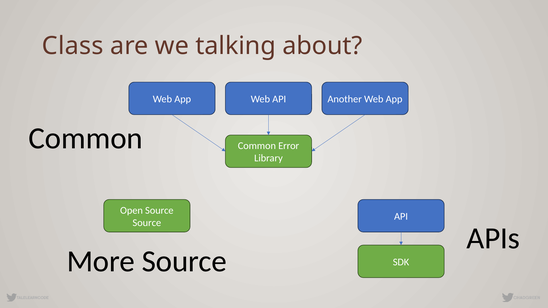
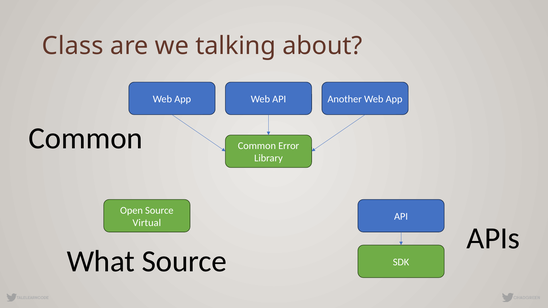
Source: Source -> Virtual (147, 223)
More: More -> What (101, 261)
